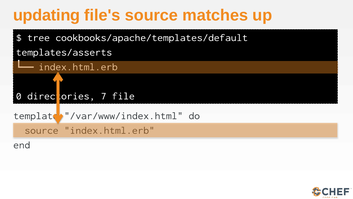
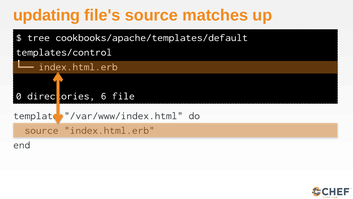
templates/asserts: templates/asserts -> templates/control (64, 52)
7: 7 -> 6 (104, 96)
